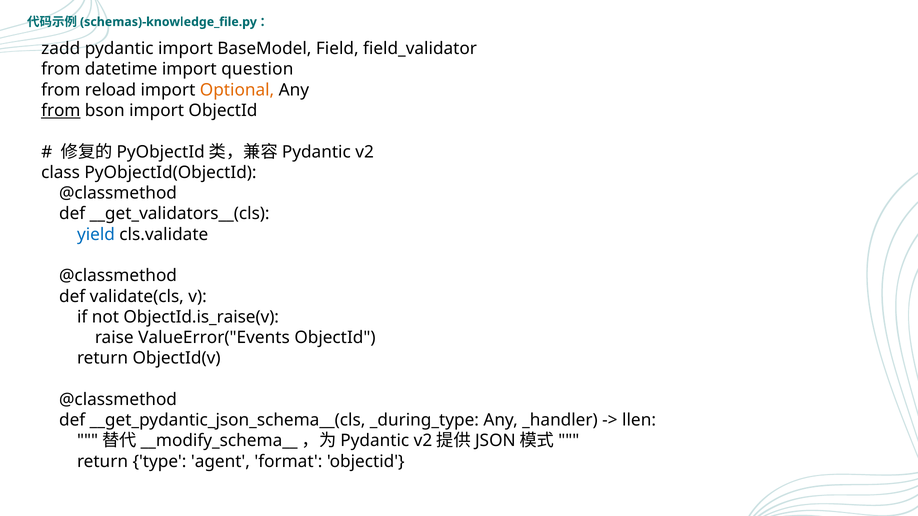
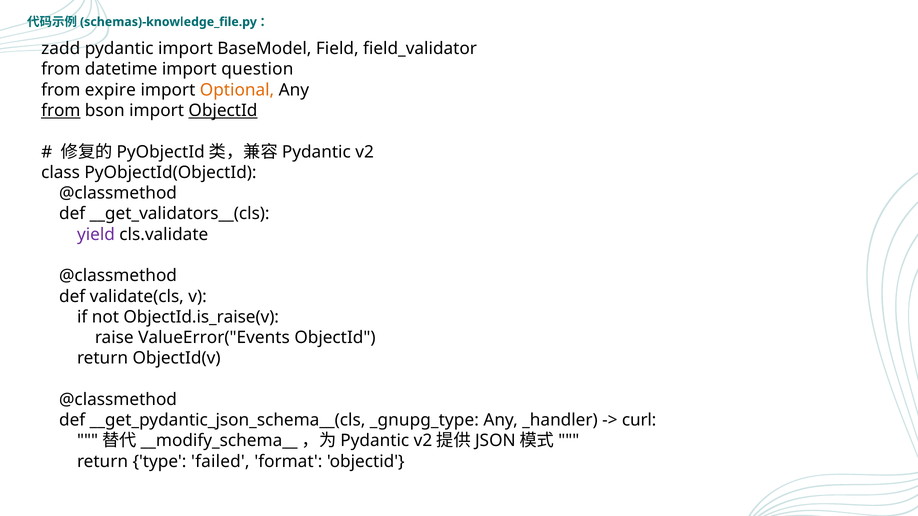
reload: reload -> expire (110, 90)
ObjectId underline: none -> present (223, 111)
yield colour: blue -> purple (96, 235)
_during_type: _during_type -> _gnupg_type (424, 420)
llen: llen -> curl (639, 420)
agent: agent -> failed (220, 462)
